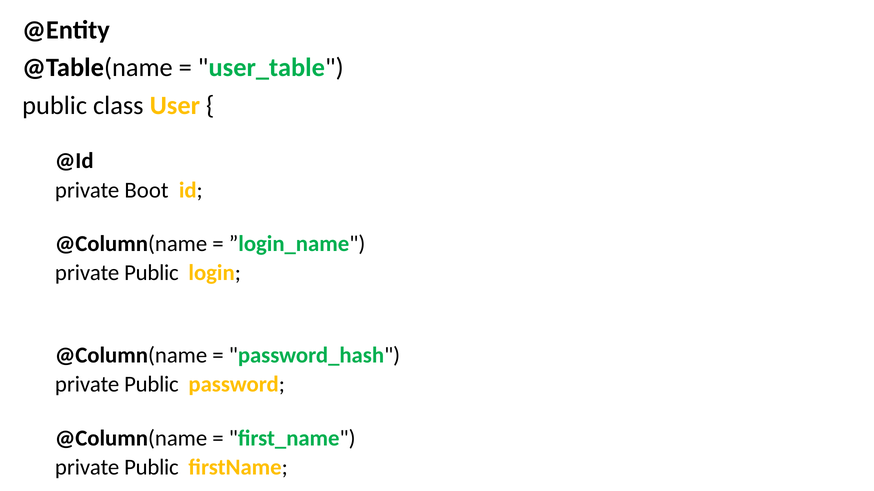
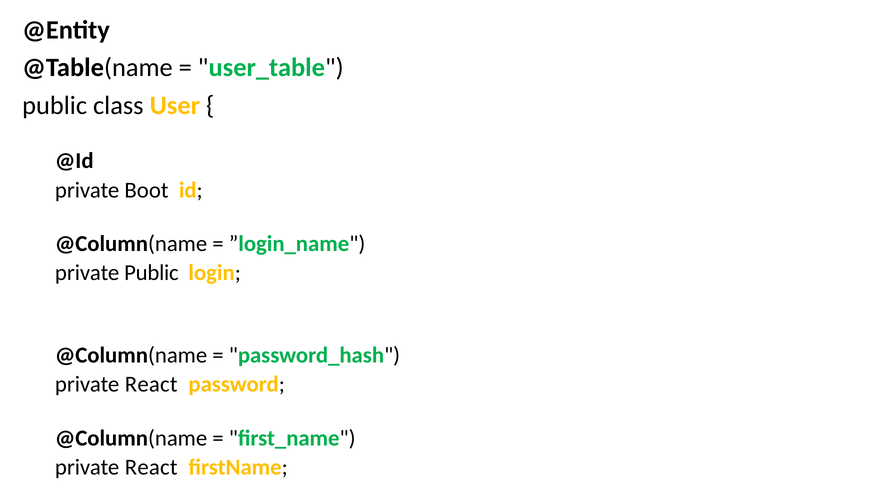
Public: Public -> React (151, 385)
Public: Public -> React (151, 468)
